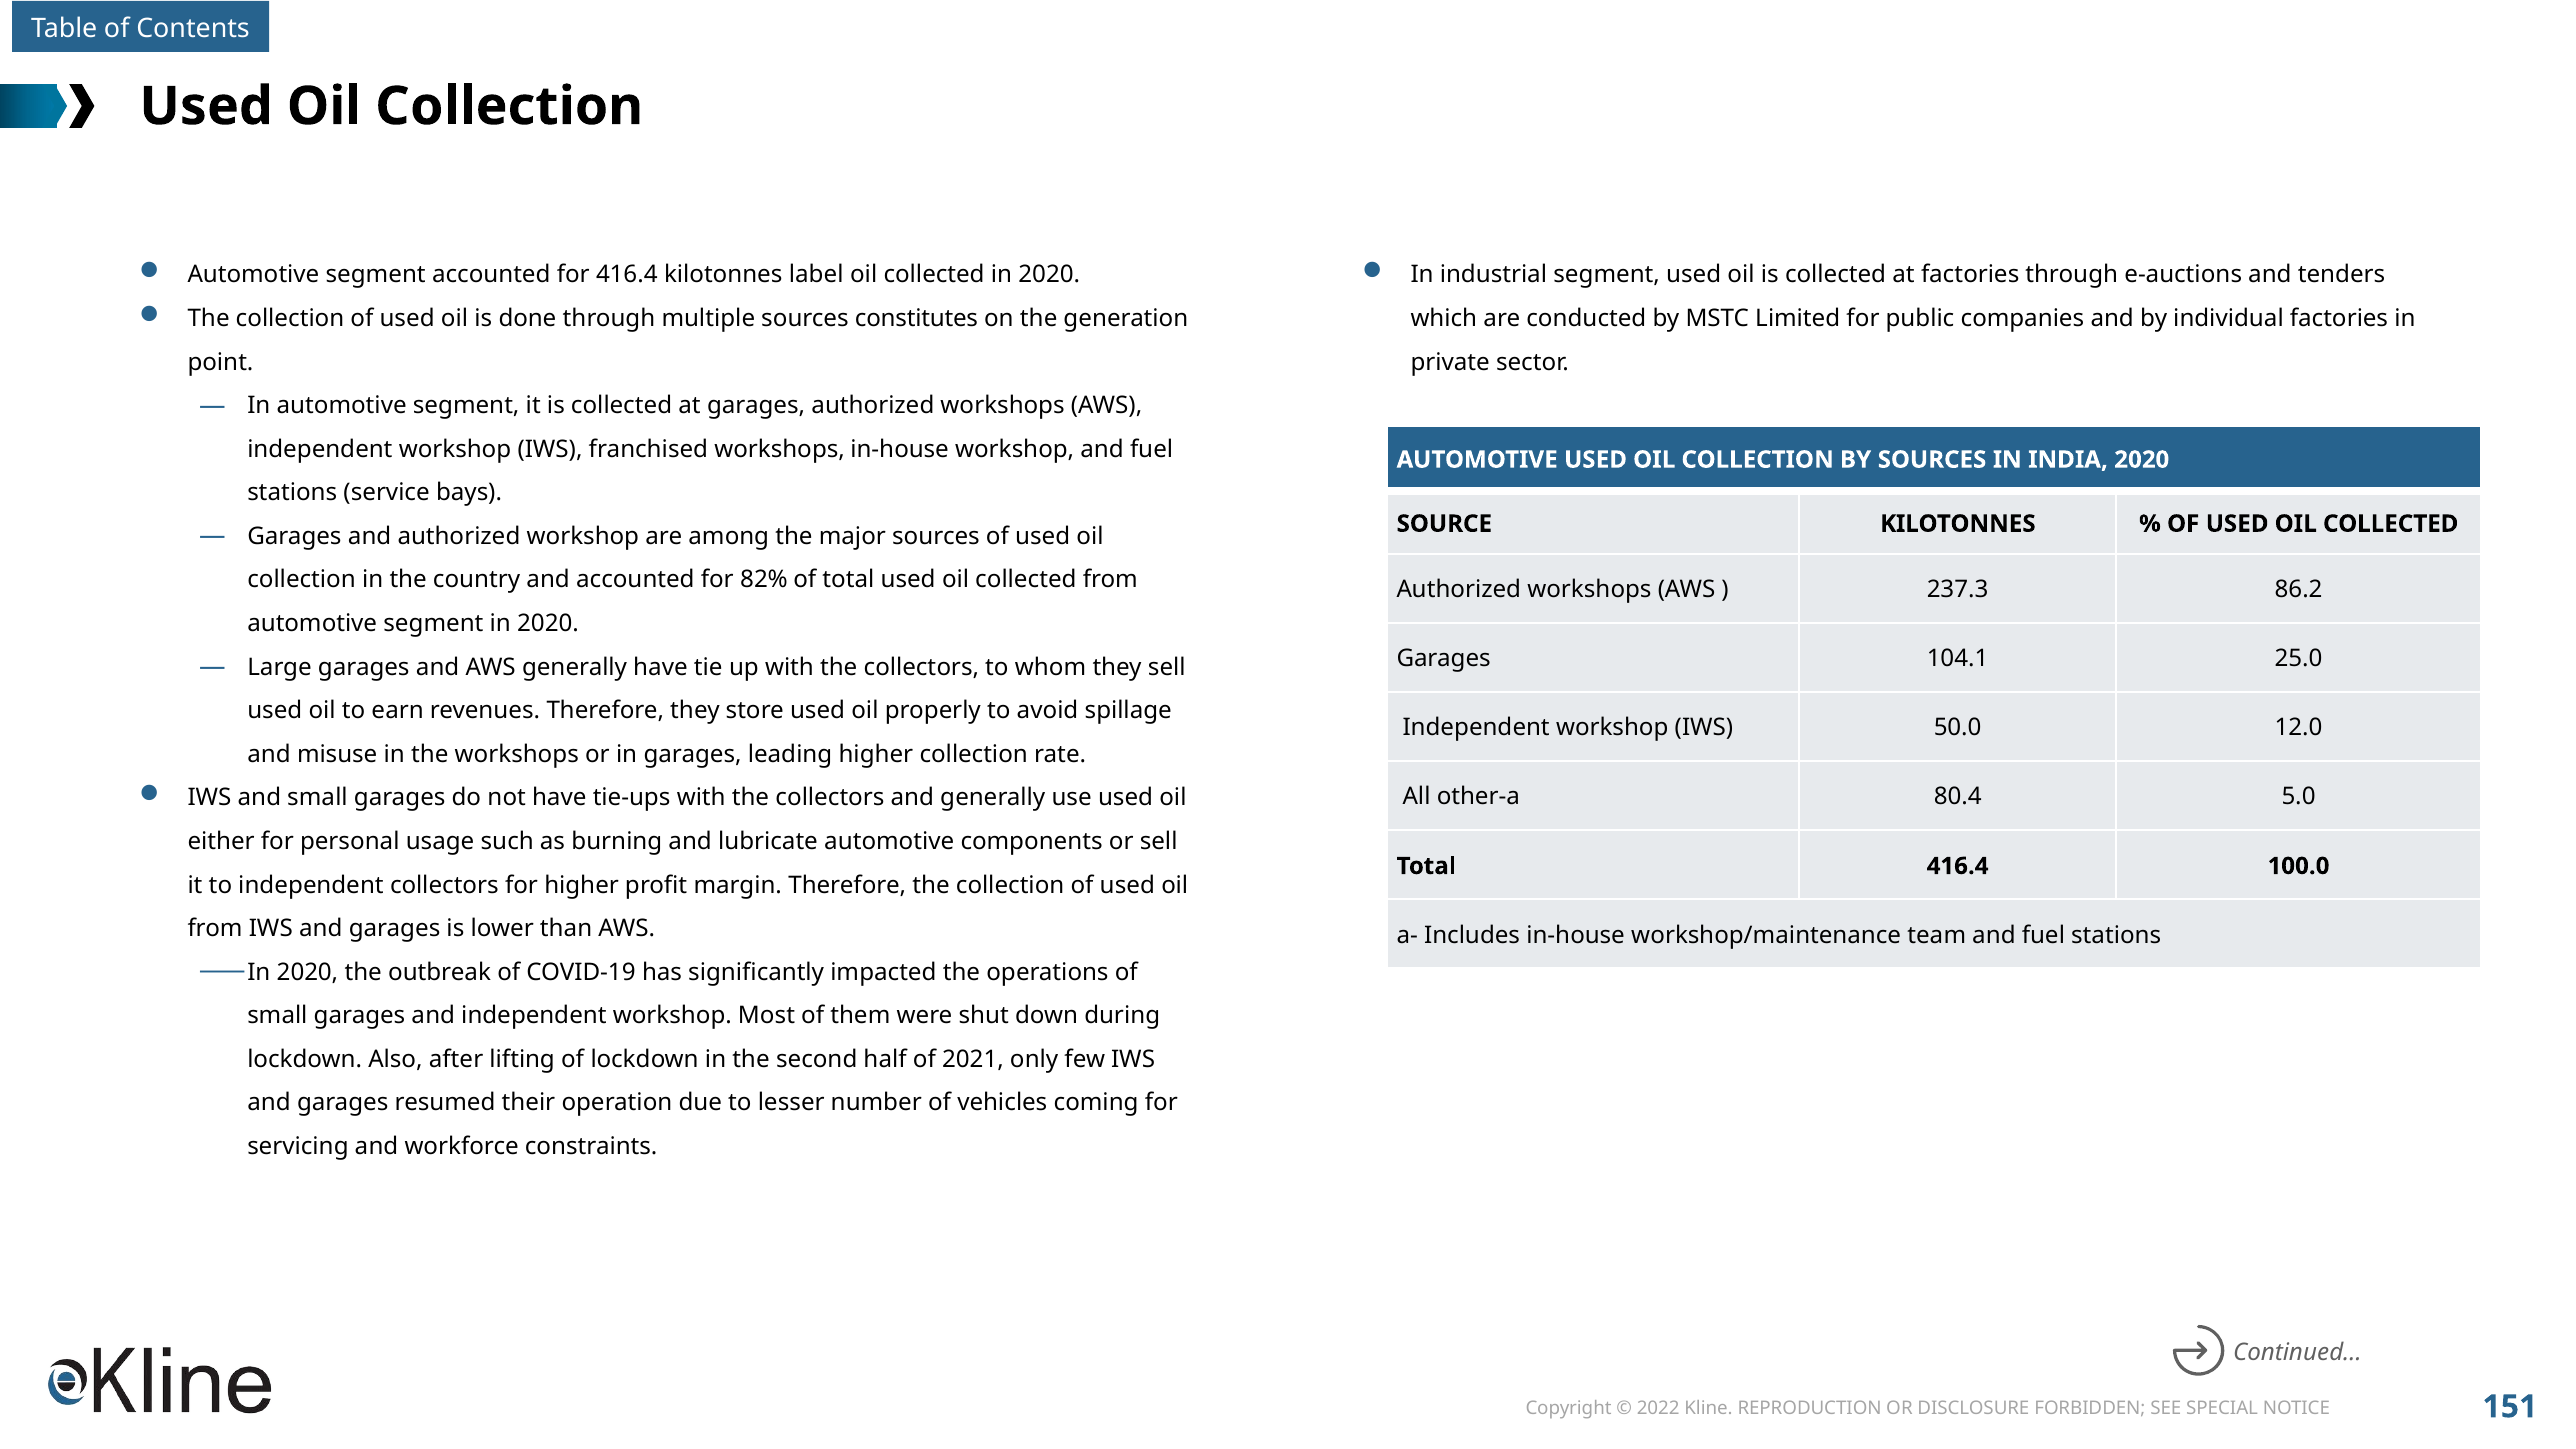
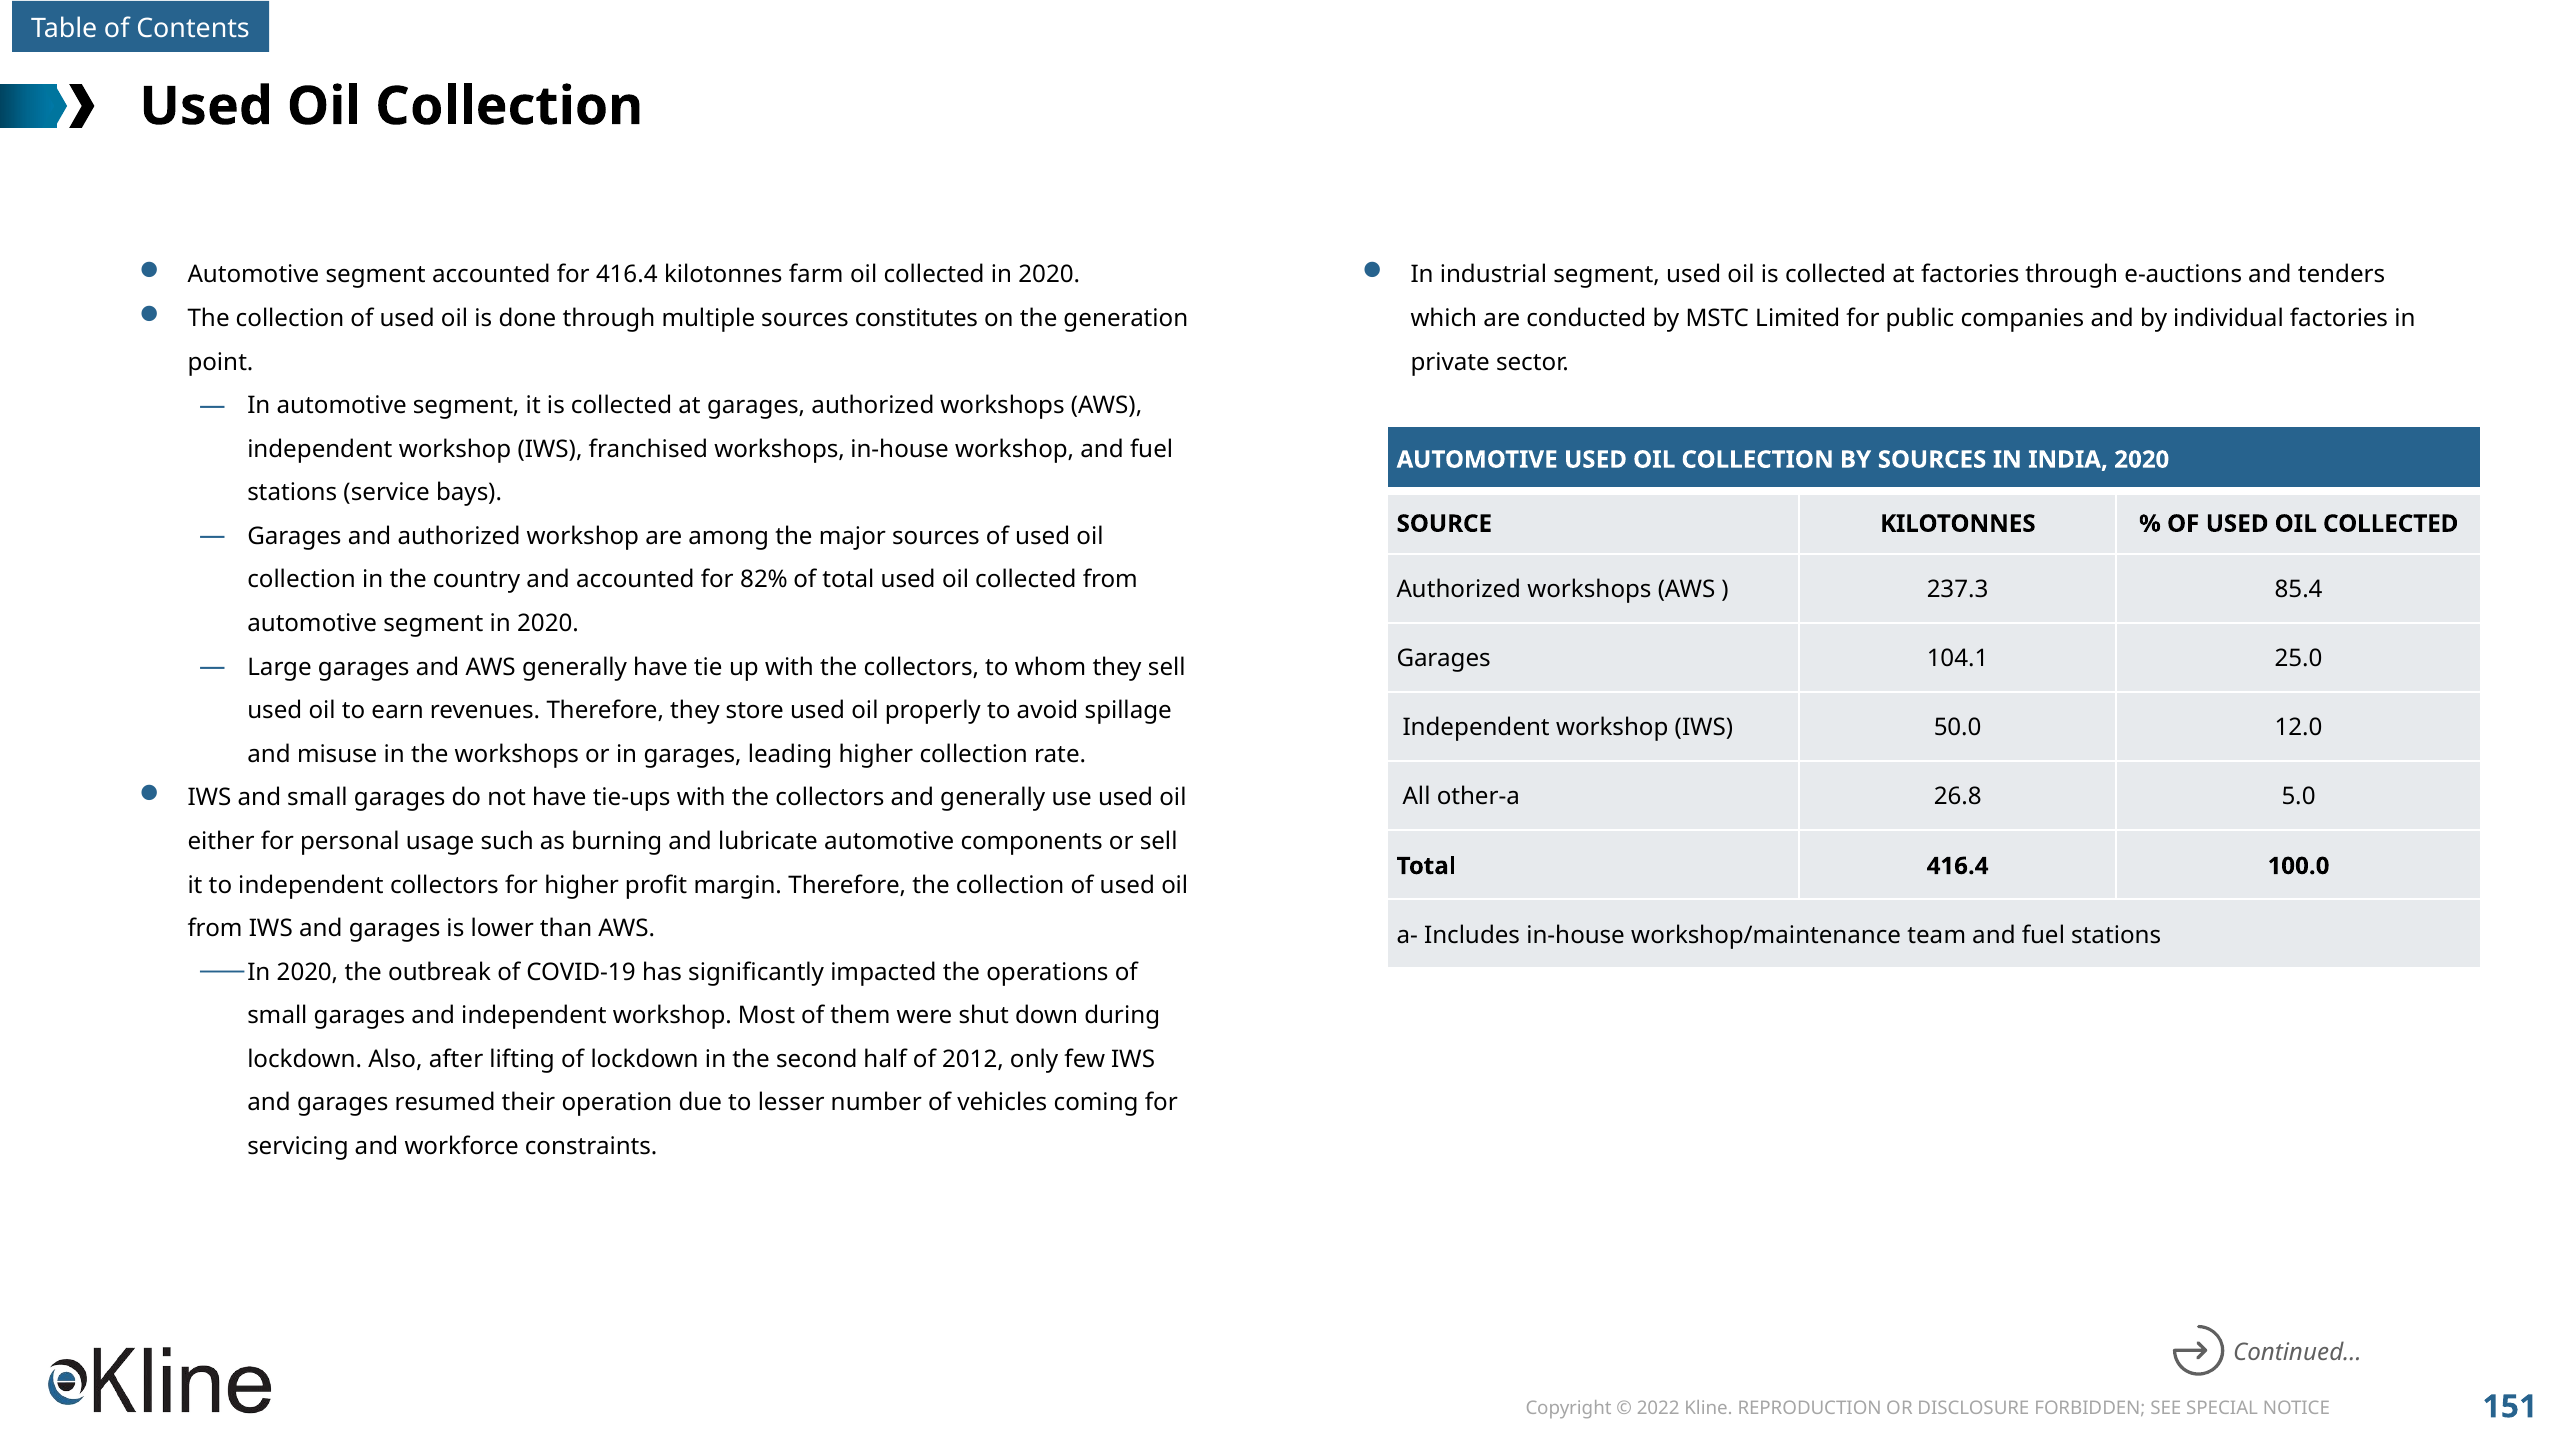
label: label -> farm (816, 275)
86.2: 86.2 -> 85.4 (2299, 590)
80.4: 80.4 -> 26.8 (1958, 797)
2021: 2021 -> 2012 (973, 1059)
